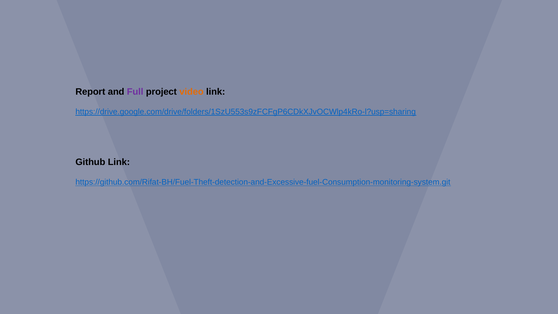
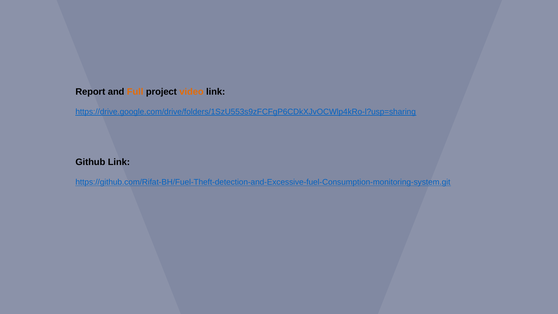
Full colour: purple -> orange (135, 92)
